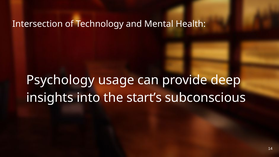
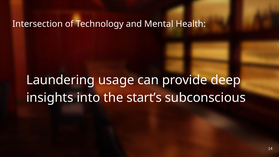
Psychology: Psychology -> Laundering (61, 80)
